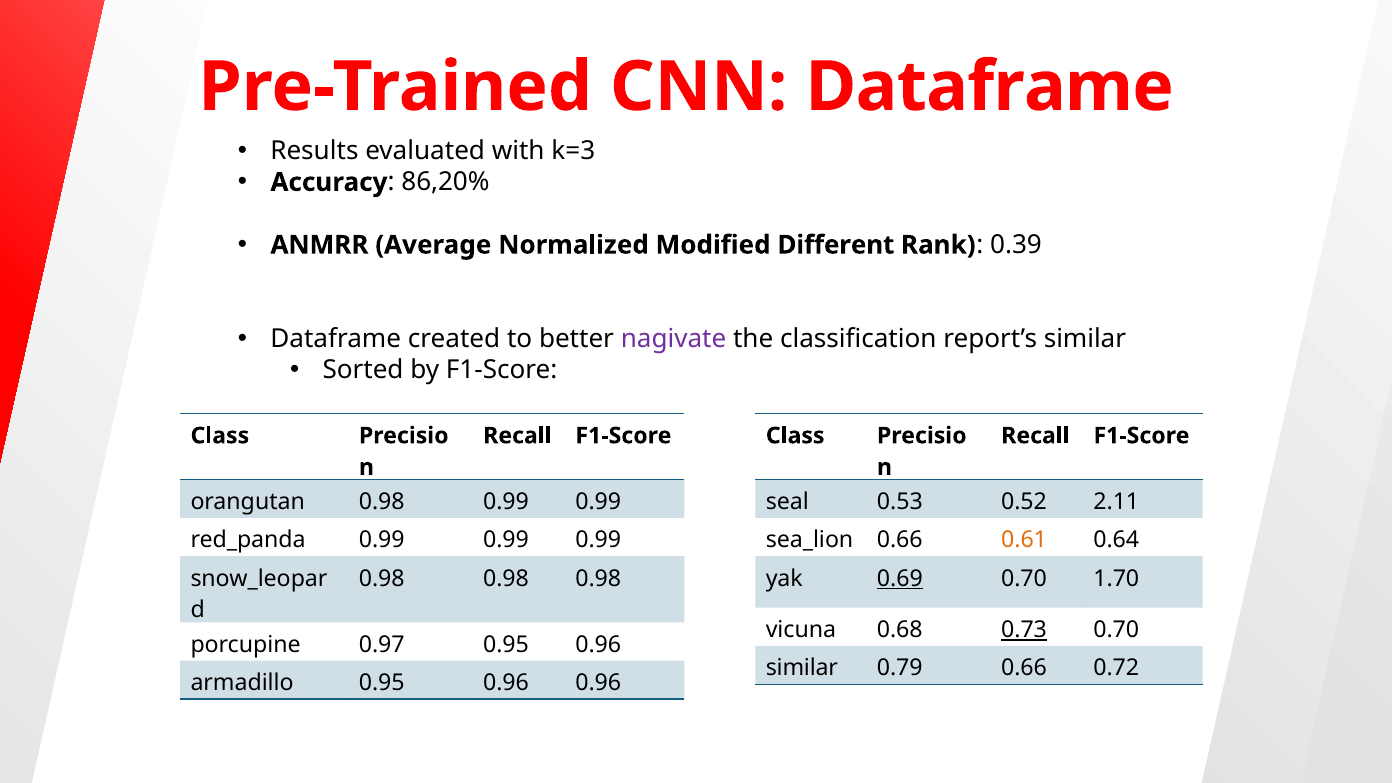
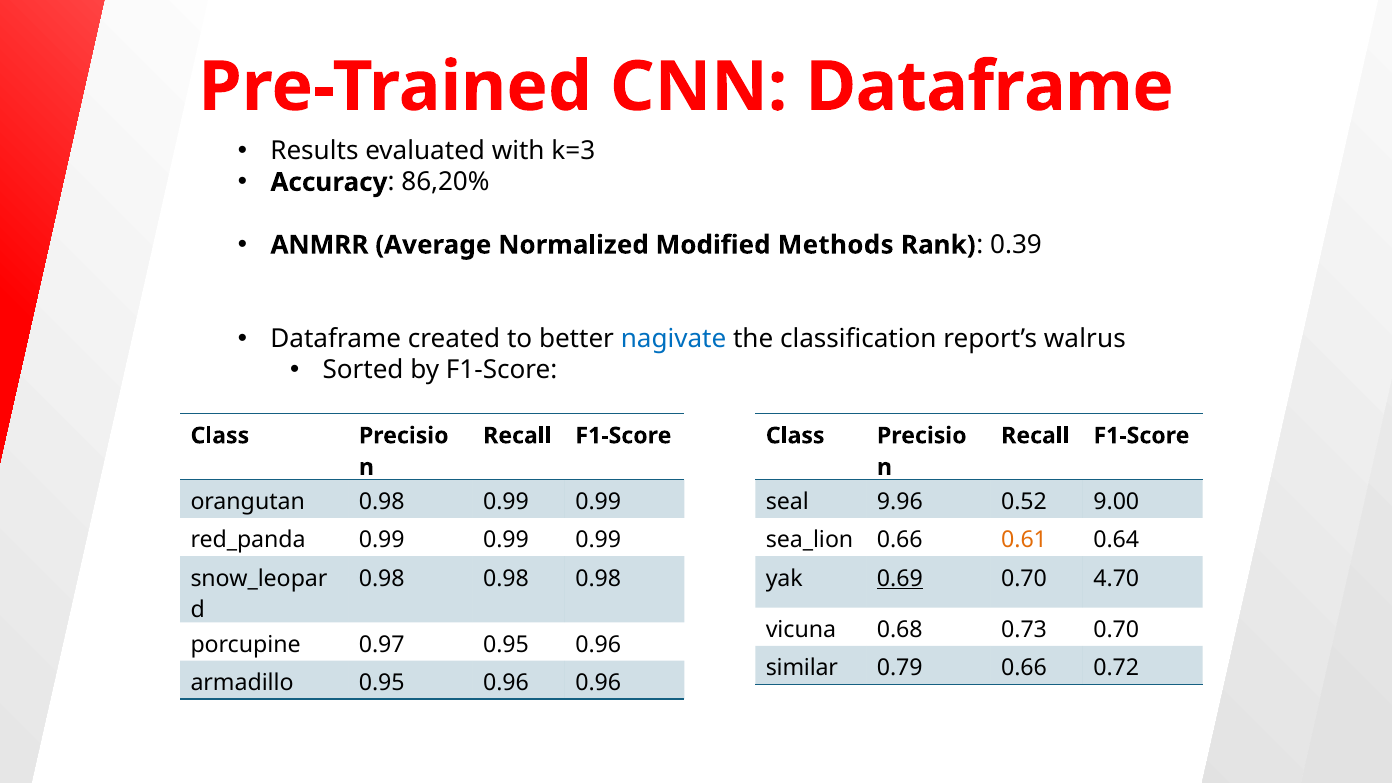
Different: Different -> Methods (836, 245)
nagivate colour: purple -> blue (674, 339)
report’s similar: similar -> walrus (1085, 339)
0.53: 0.53 -> 9.96 (900, 502)
2.11: 2.11 -> 9.00 (1116, 502)
1.70: 1.70 -> 4.70 (1116, 578)
0.73 underline: present -> none (1024, 630)
